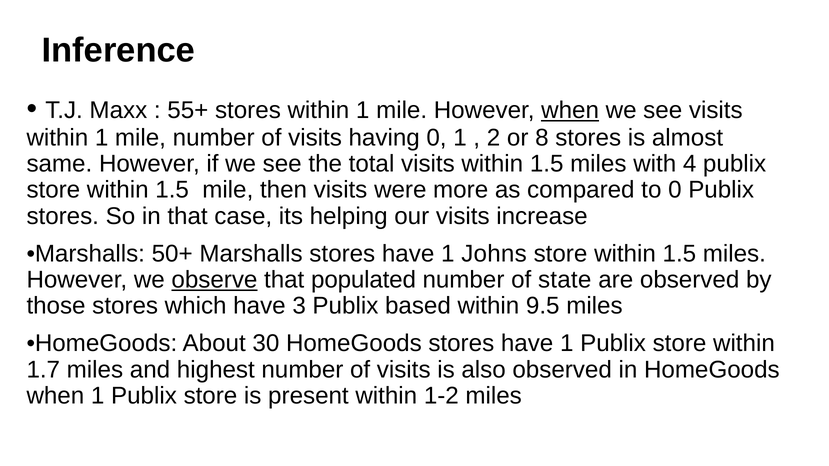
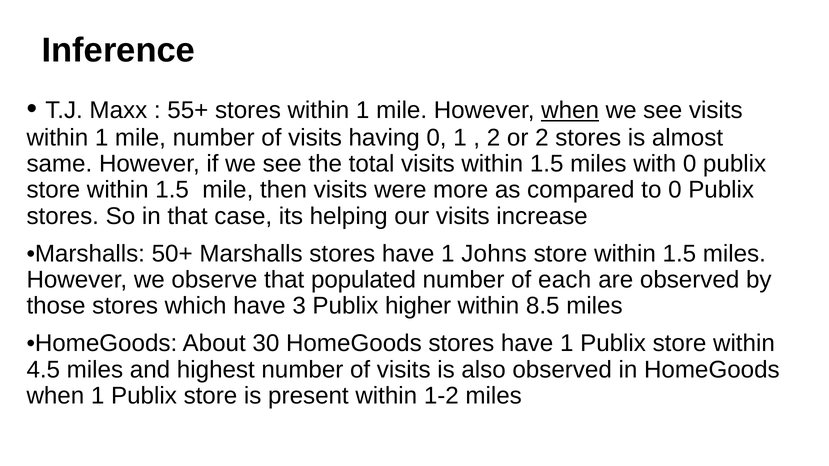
or 8: 8 -> 2 (542, 138)
with 4: 4 -> 0 (690, 164)
observe underline: present -> none (214, 280)
state: state -> each (565, 280)
based: based -> higher (418, 306)
9.5: 9.5 -> 8.5 (543, 306)
1.7: 1.7 -> 4.5 (43, 370)
